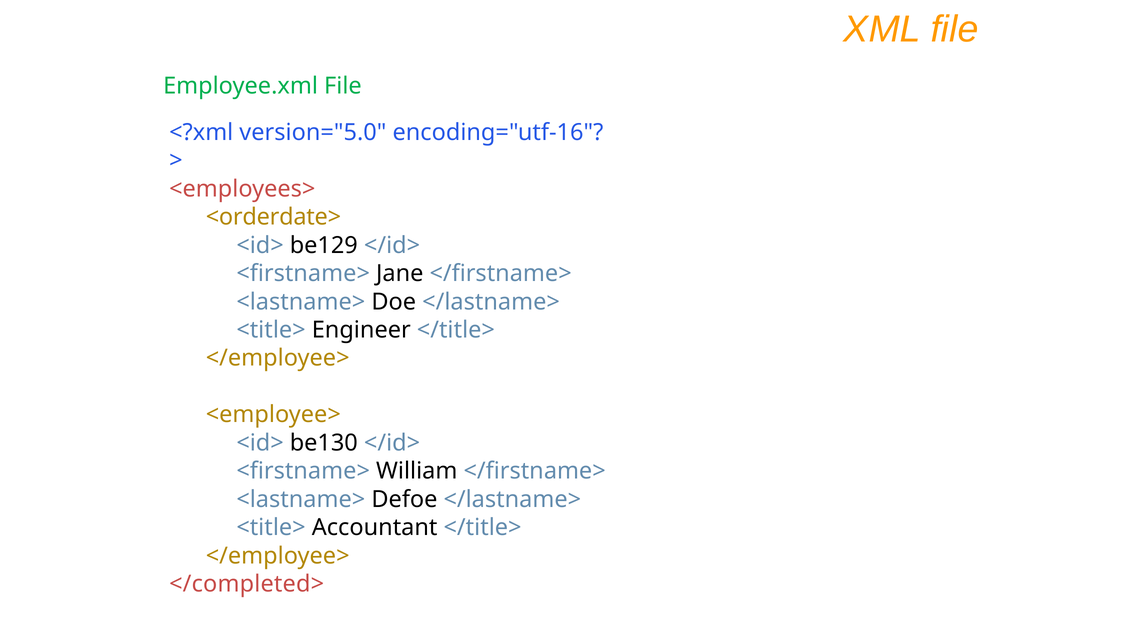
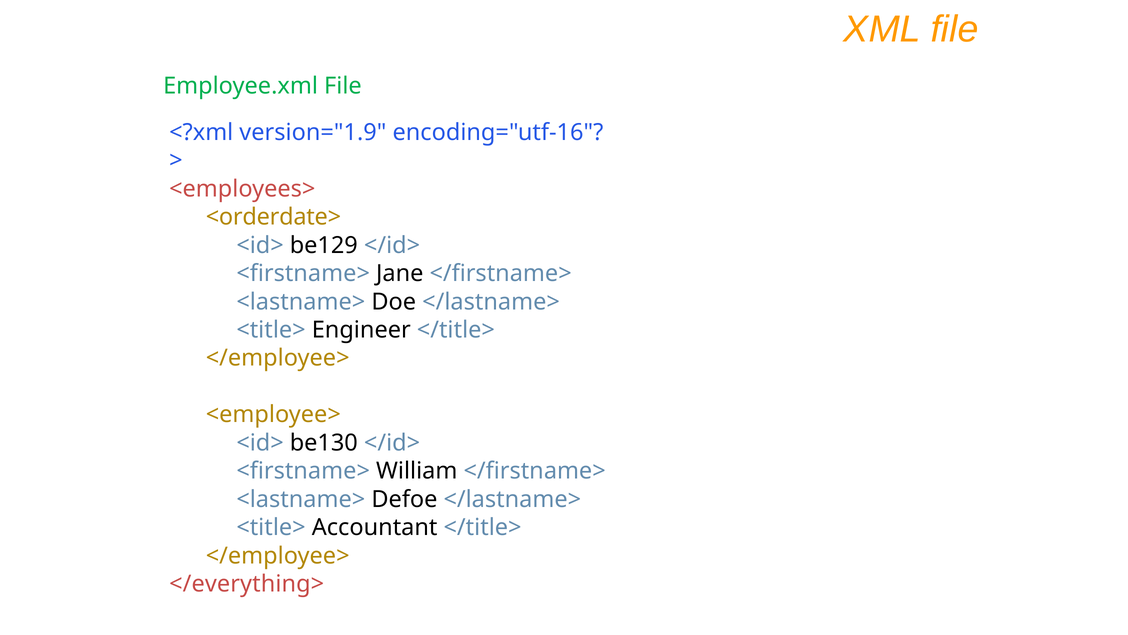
version="5.0: version="5.0 -> version="1.9 (313, 132)
</completed>: </completed> -> </everything> (247, 584)
